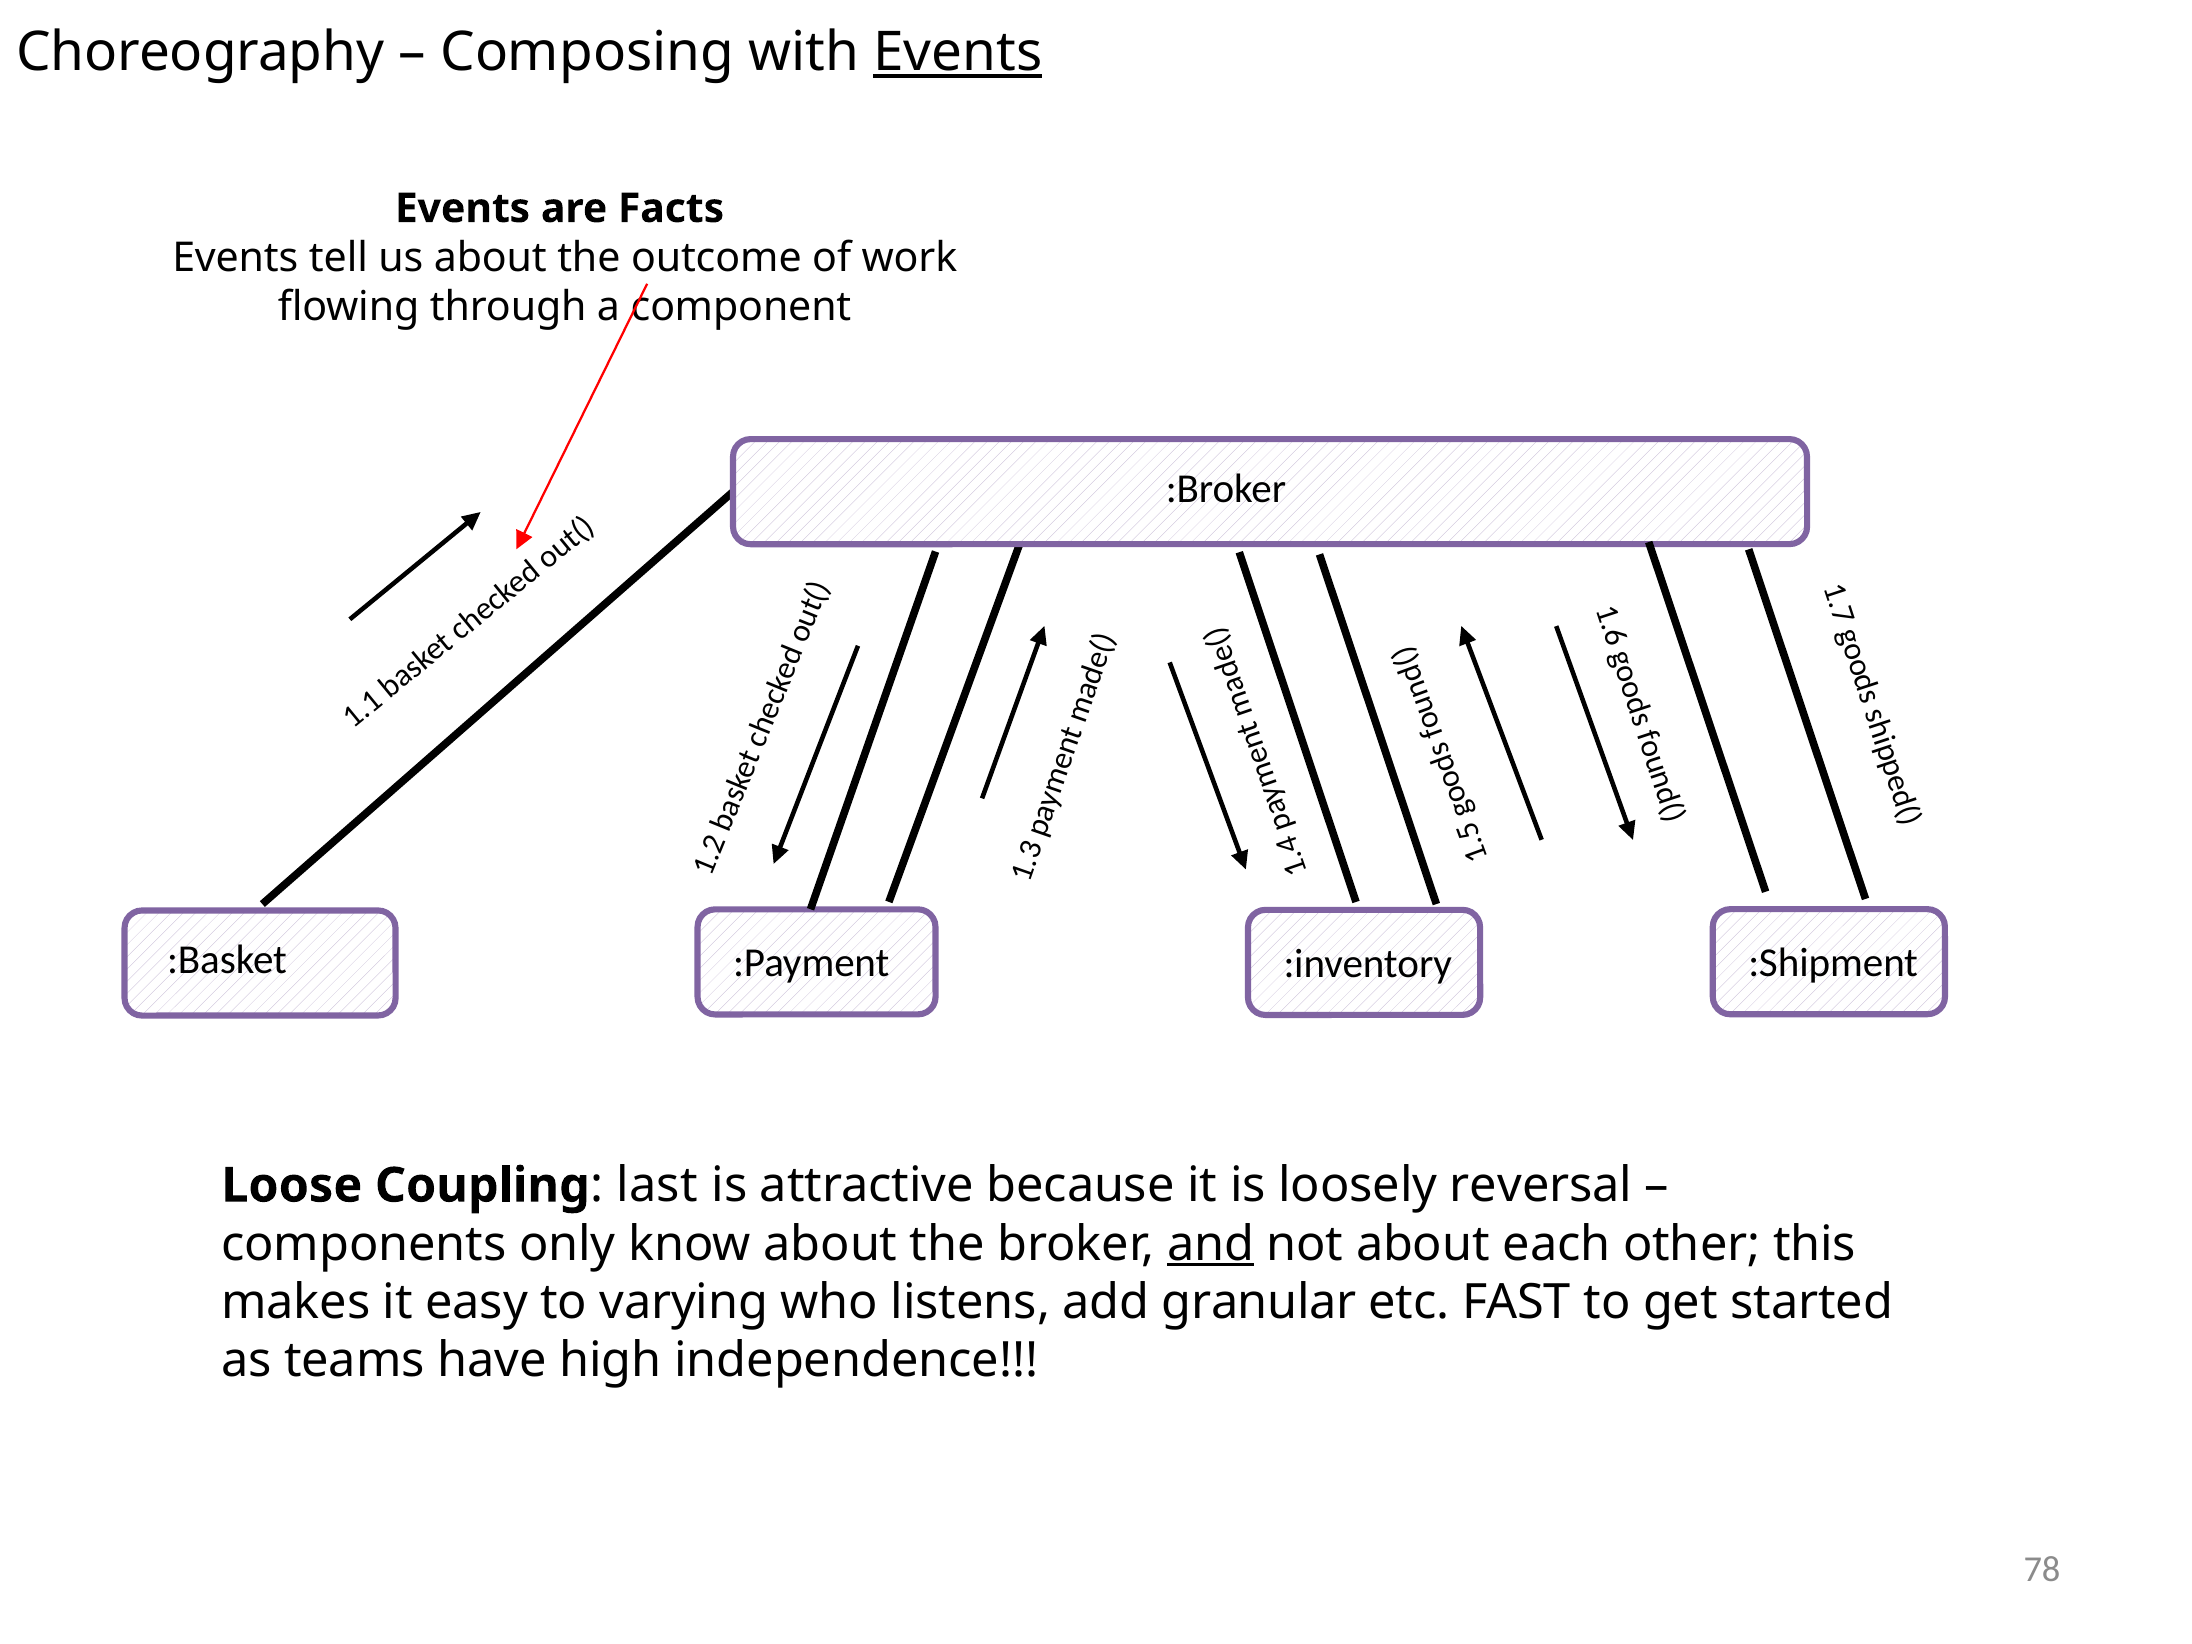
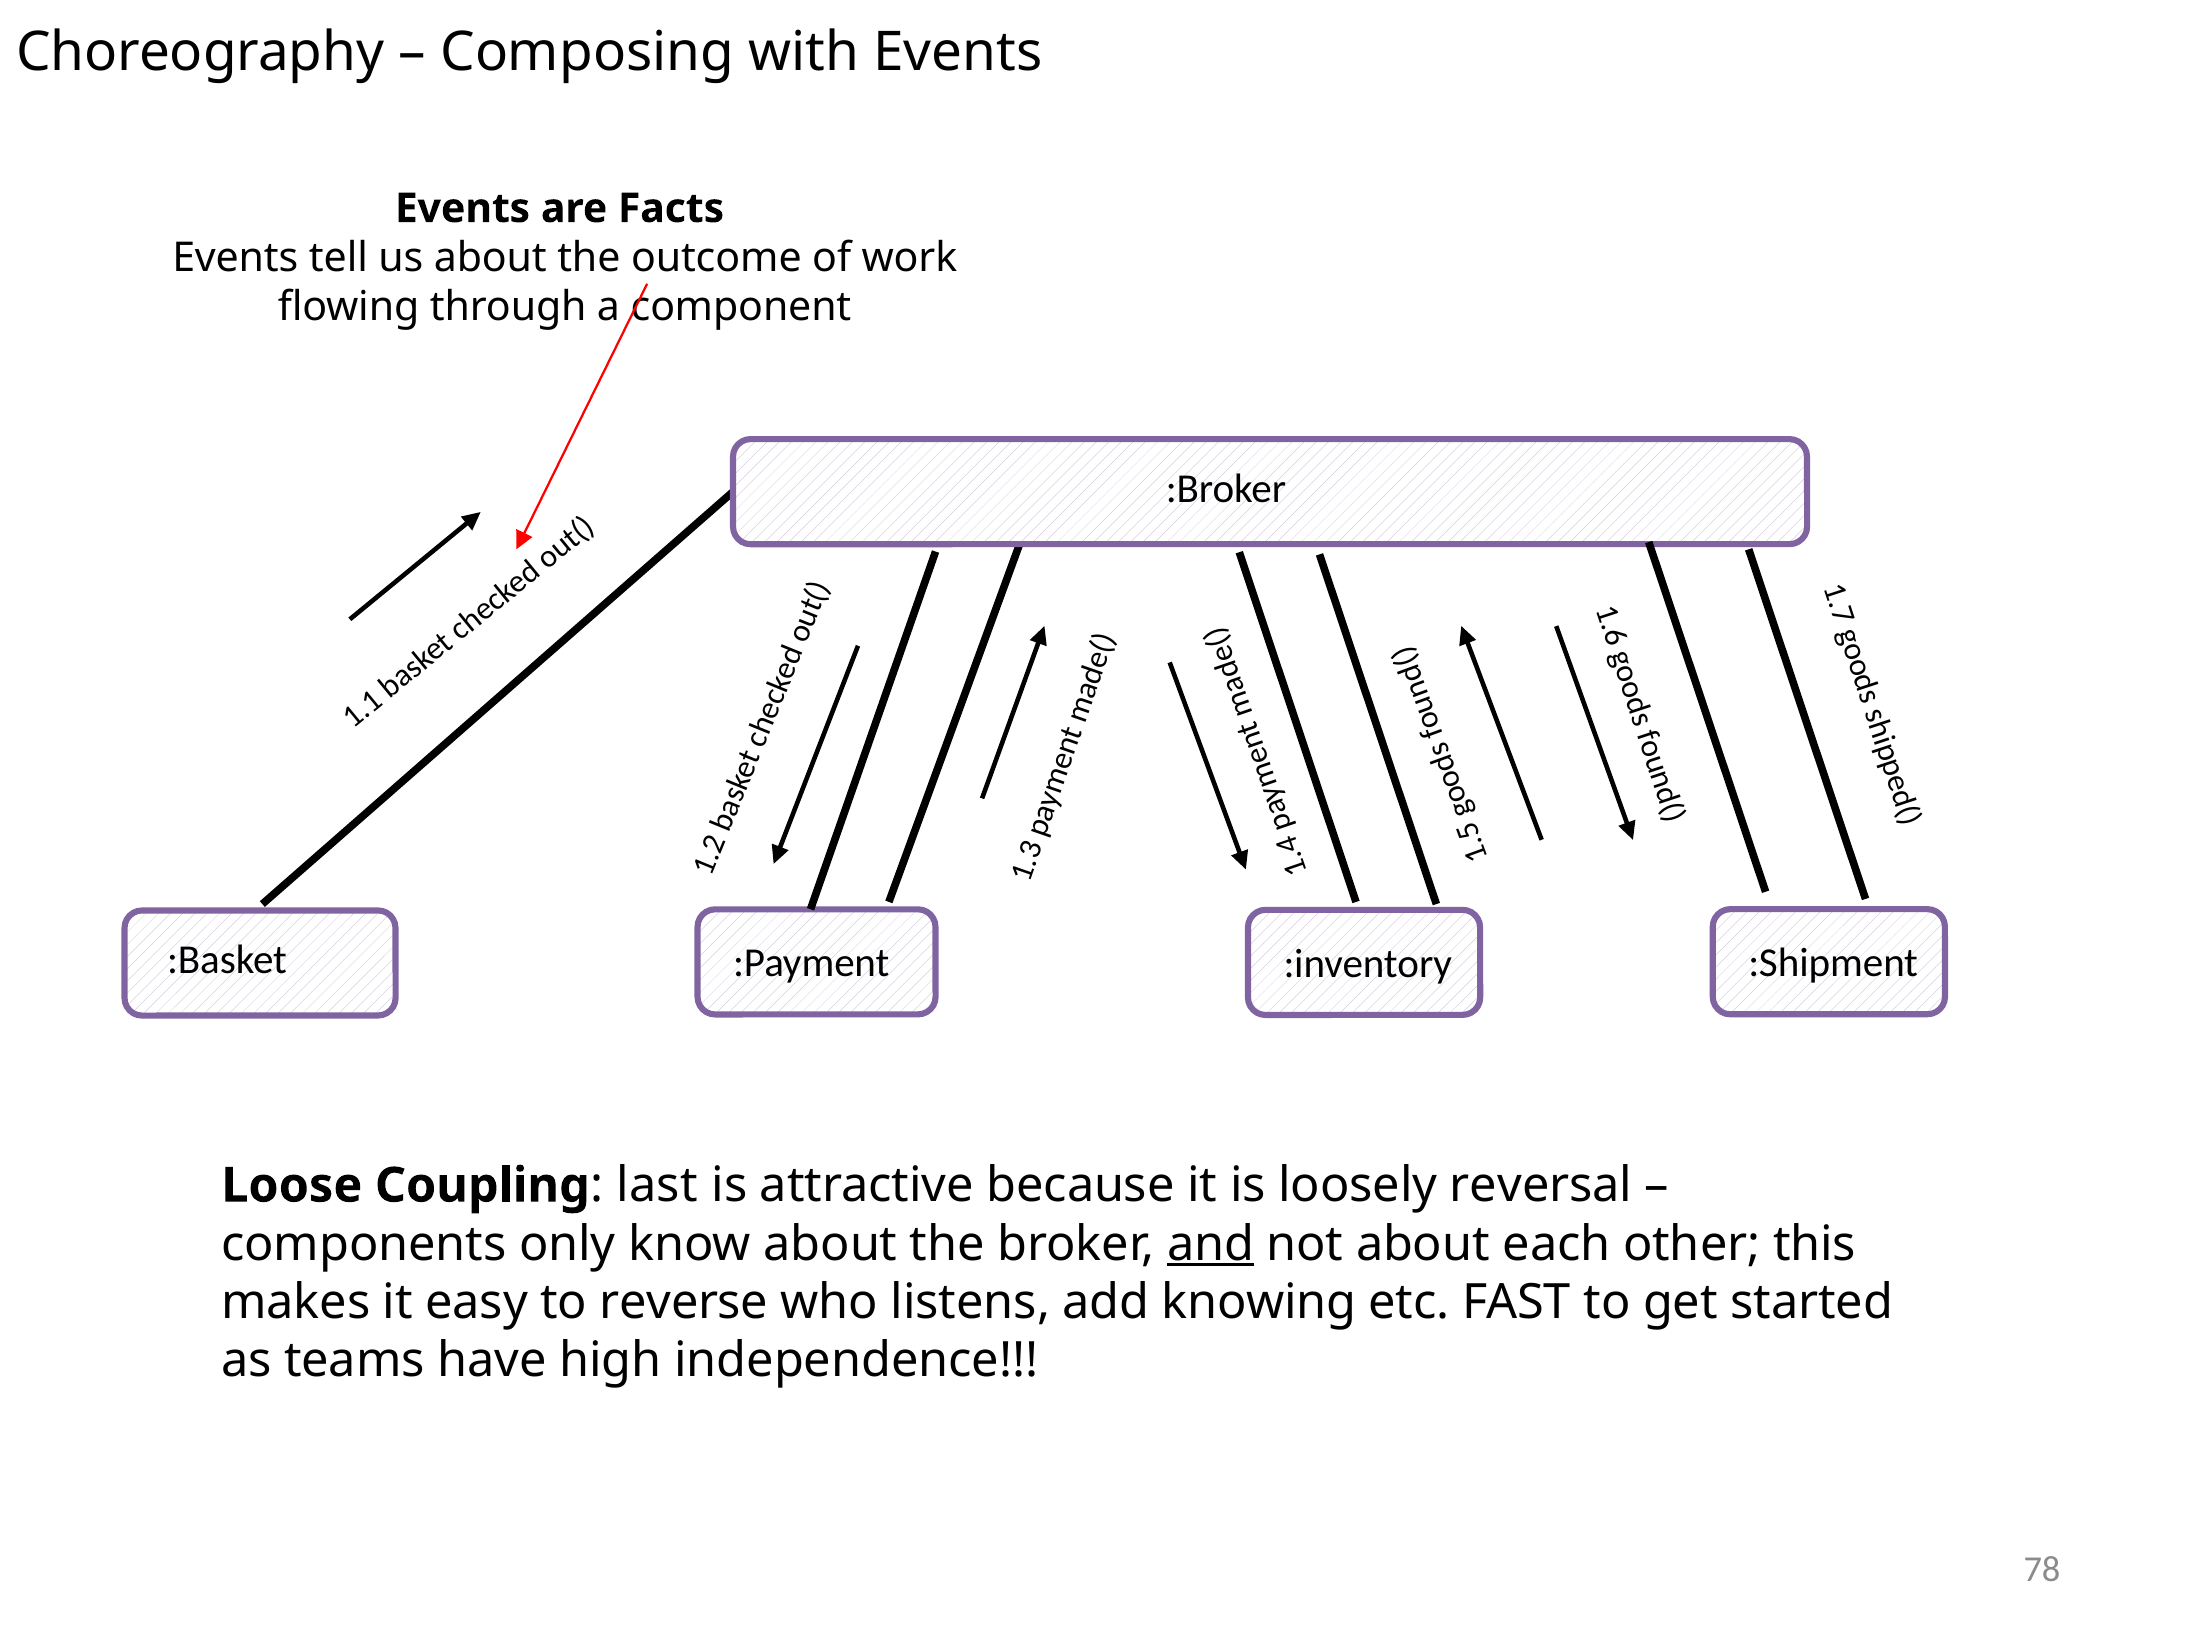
Events underline: present -> none (958, 52)
varying: varying -> reverse (684, 1302)
granular: granular -> knowing (1259, 1302)
